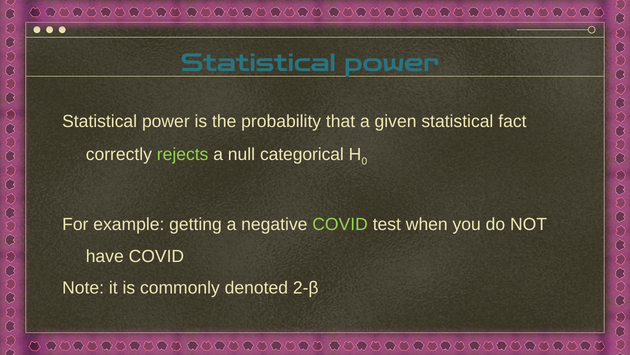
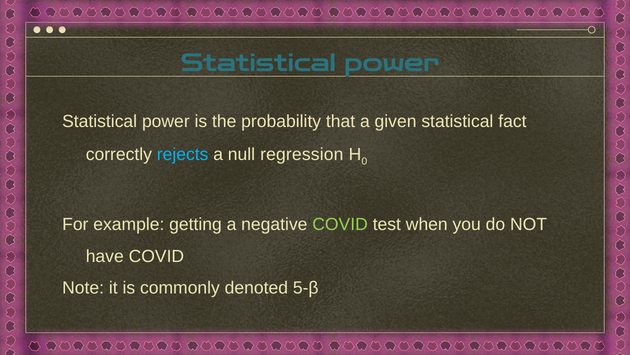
rejects colour: light green -> light blue (183, 154)
categorical: categorical -> regression (302, 154)
2-β: 2-β -> 5-β (306, 287)
